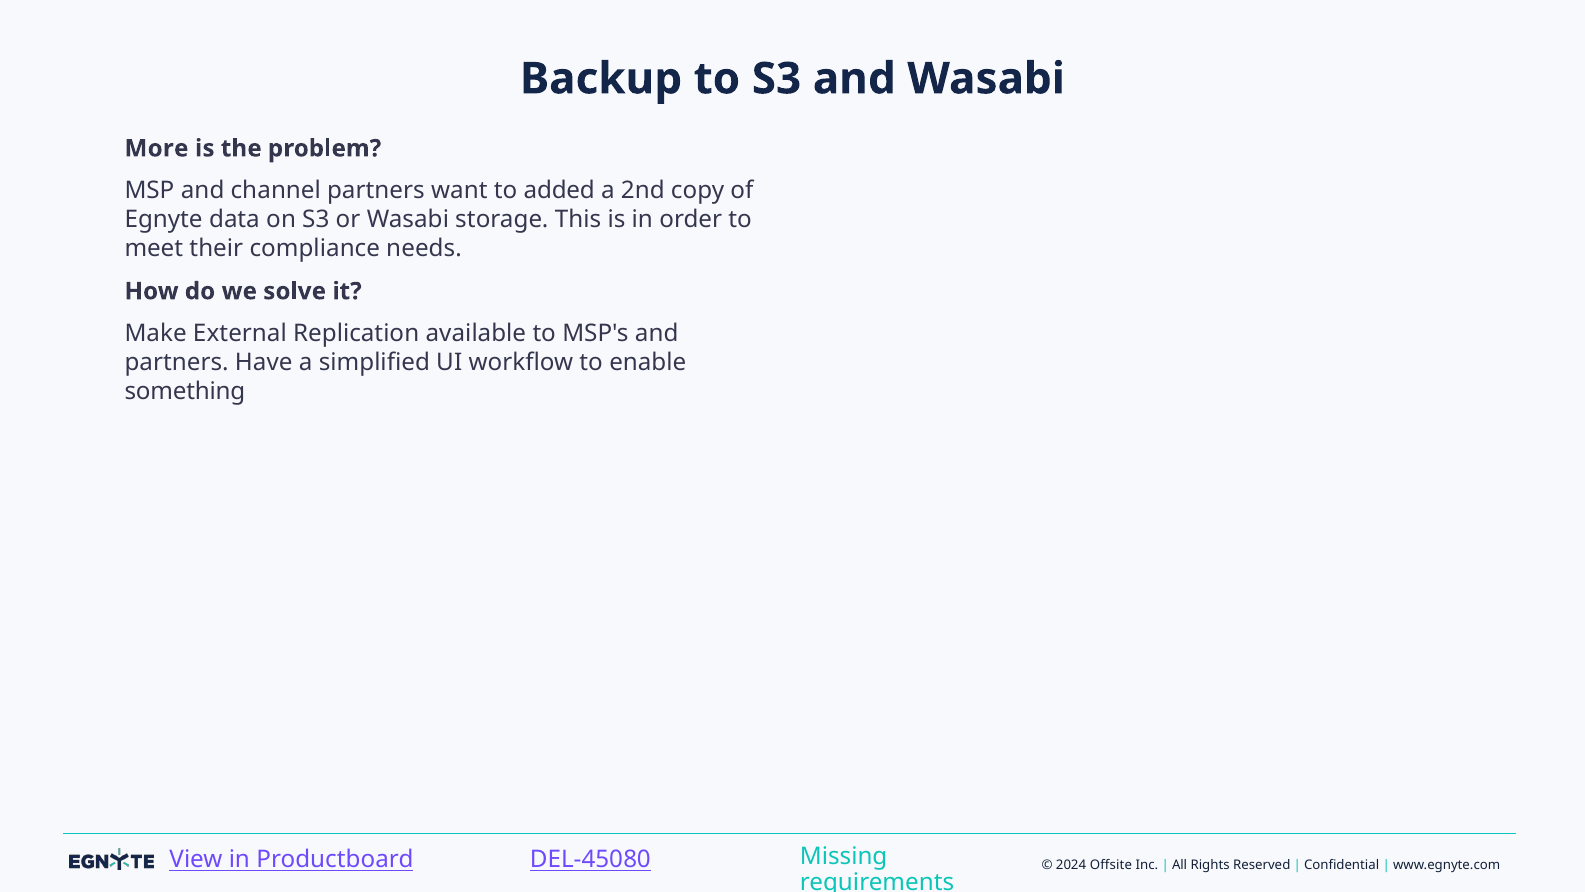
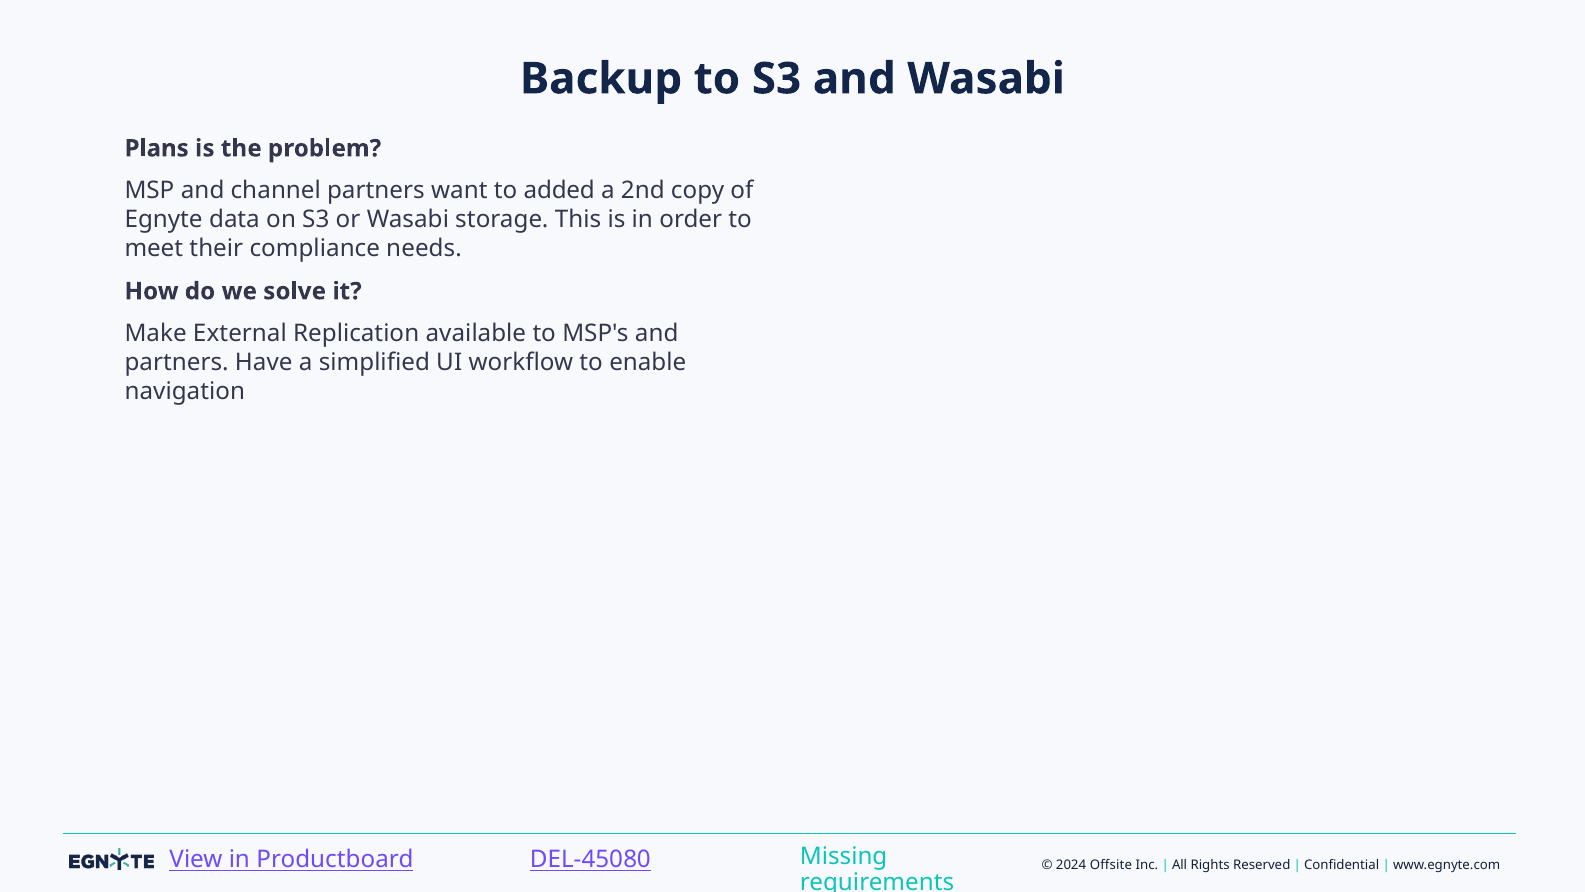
More: More -> Plans (157, 148)
something: something -> navigation (185, 392)
